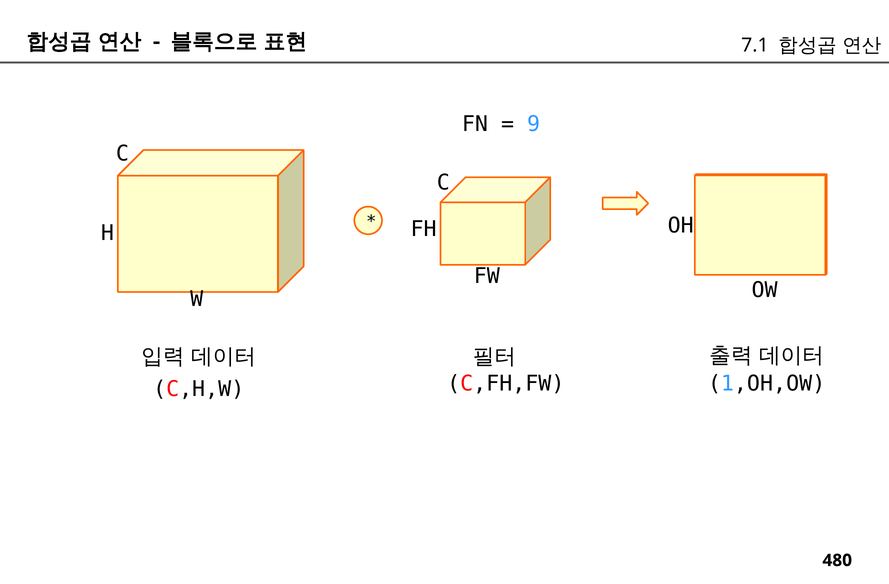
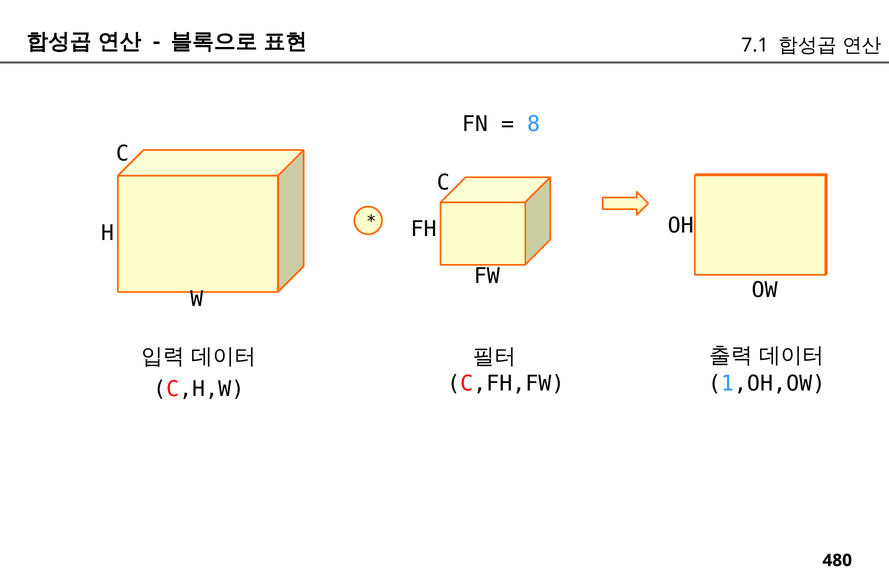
9: 9 -> 8 (534, 124)
